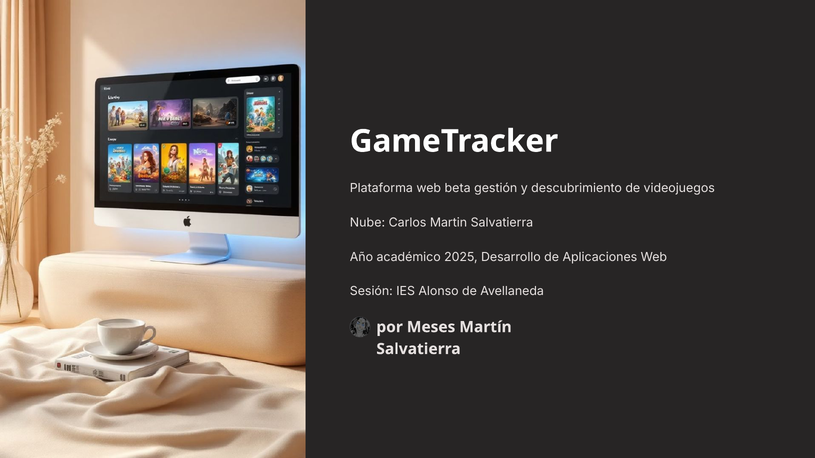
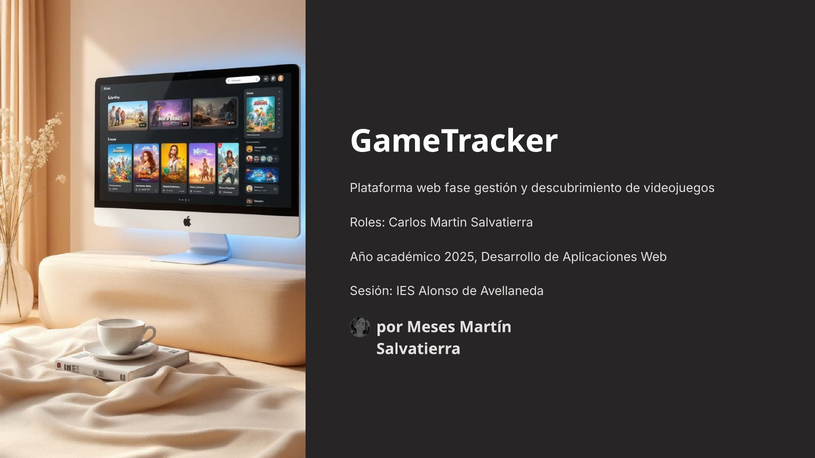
beta: beta -> fase (458, 188)
Nube: Nube -> Roles (368, 223)
